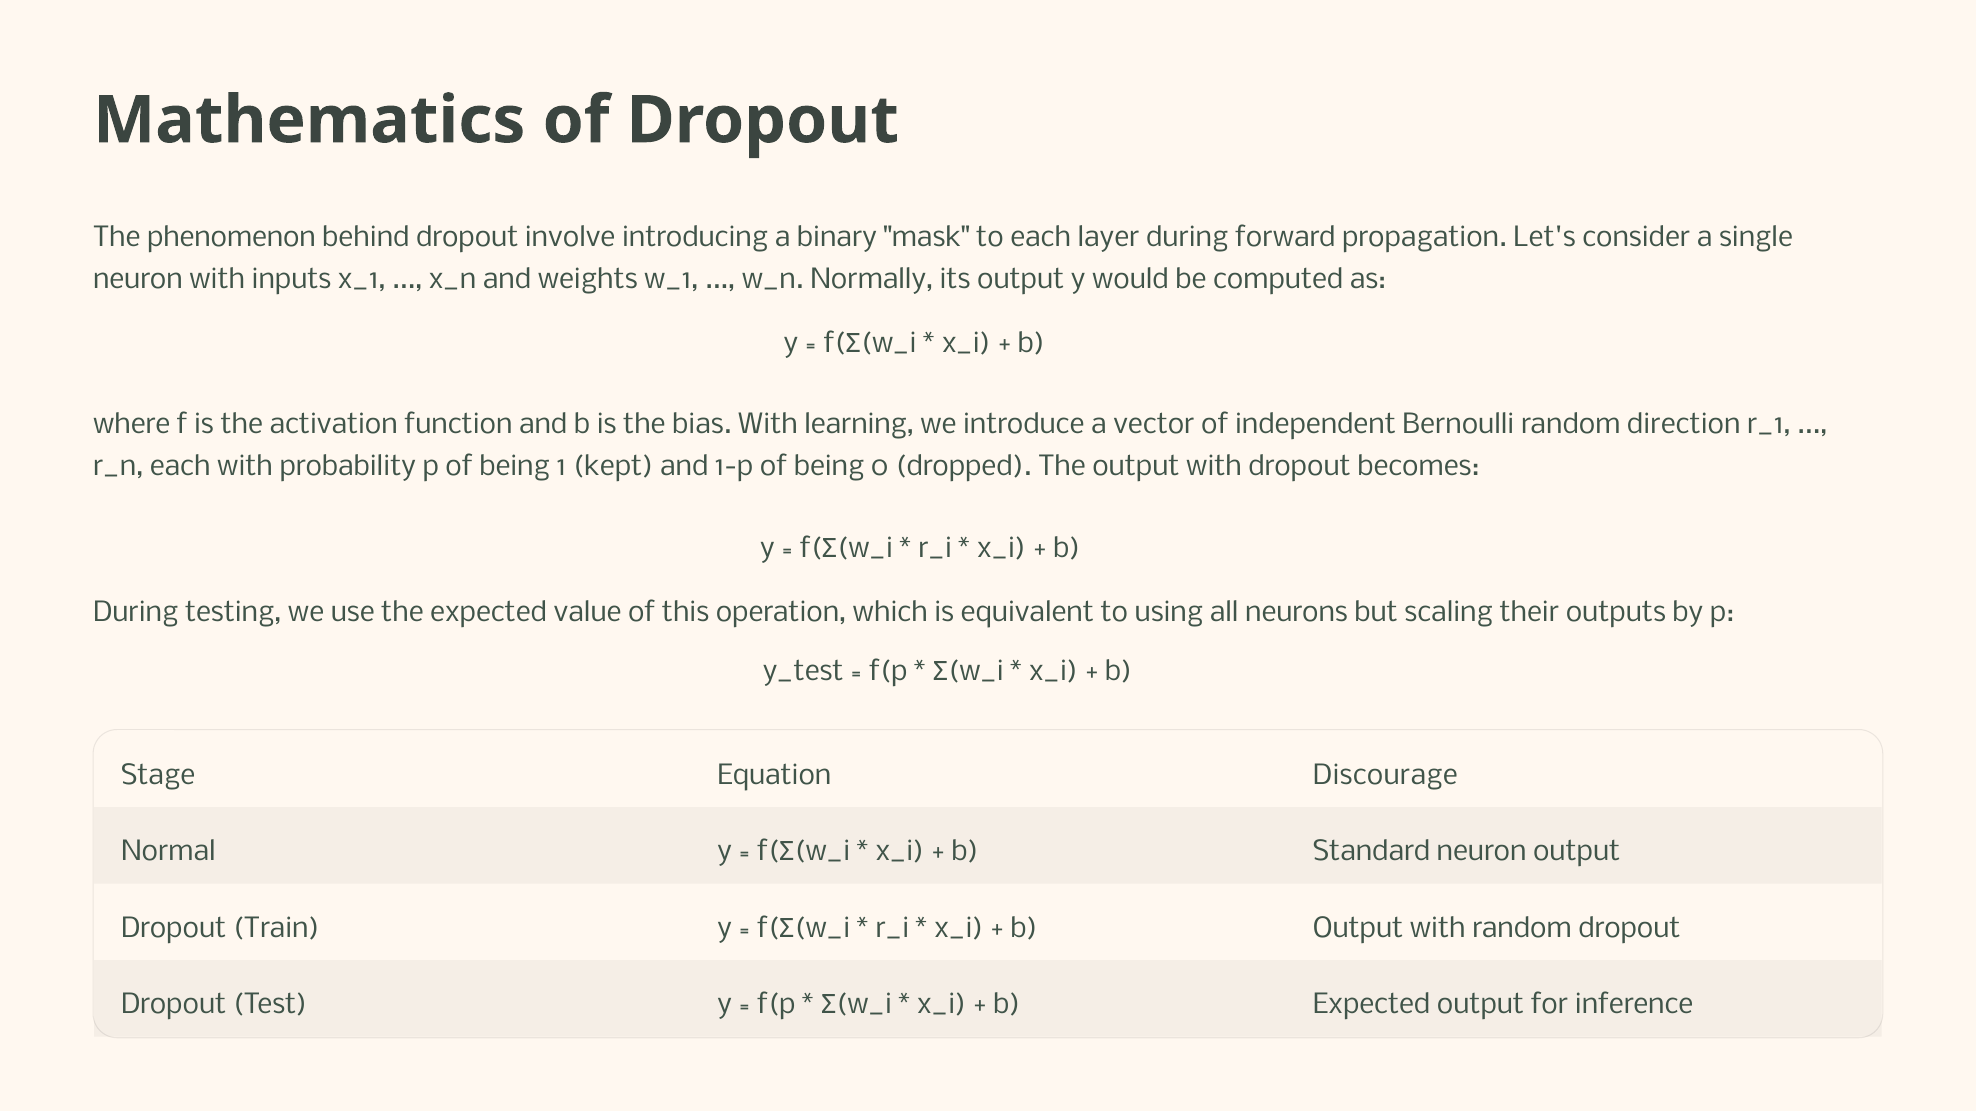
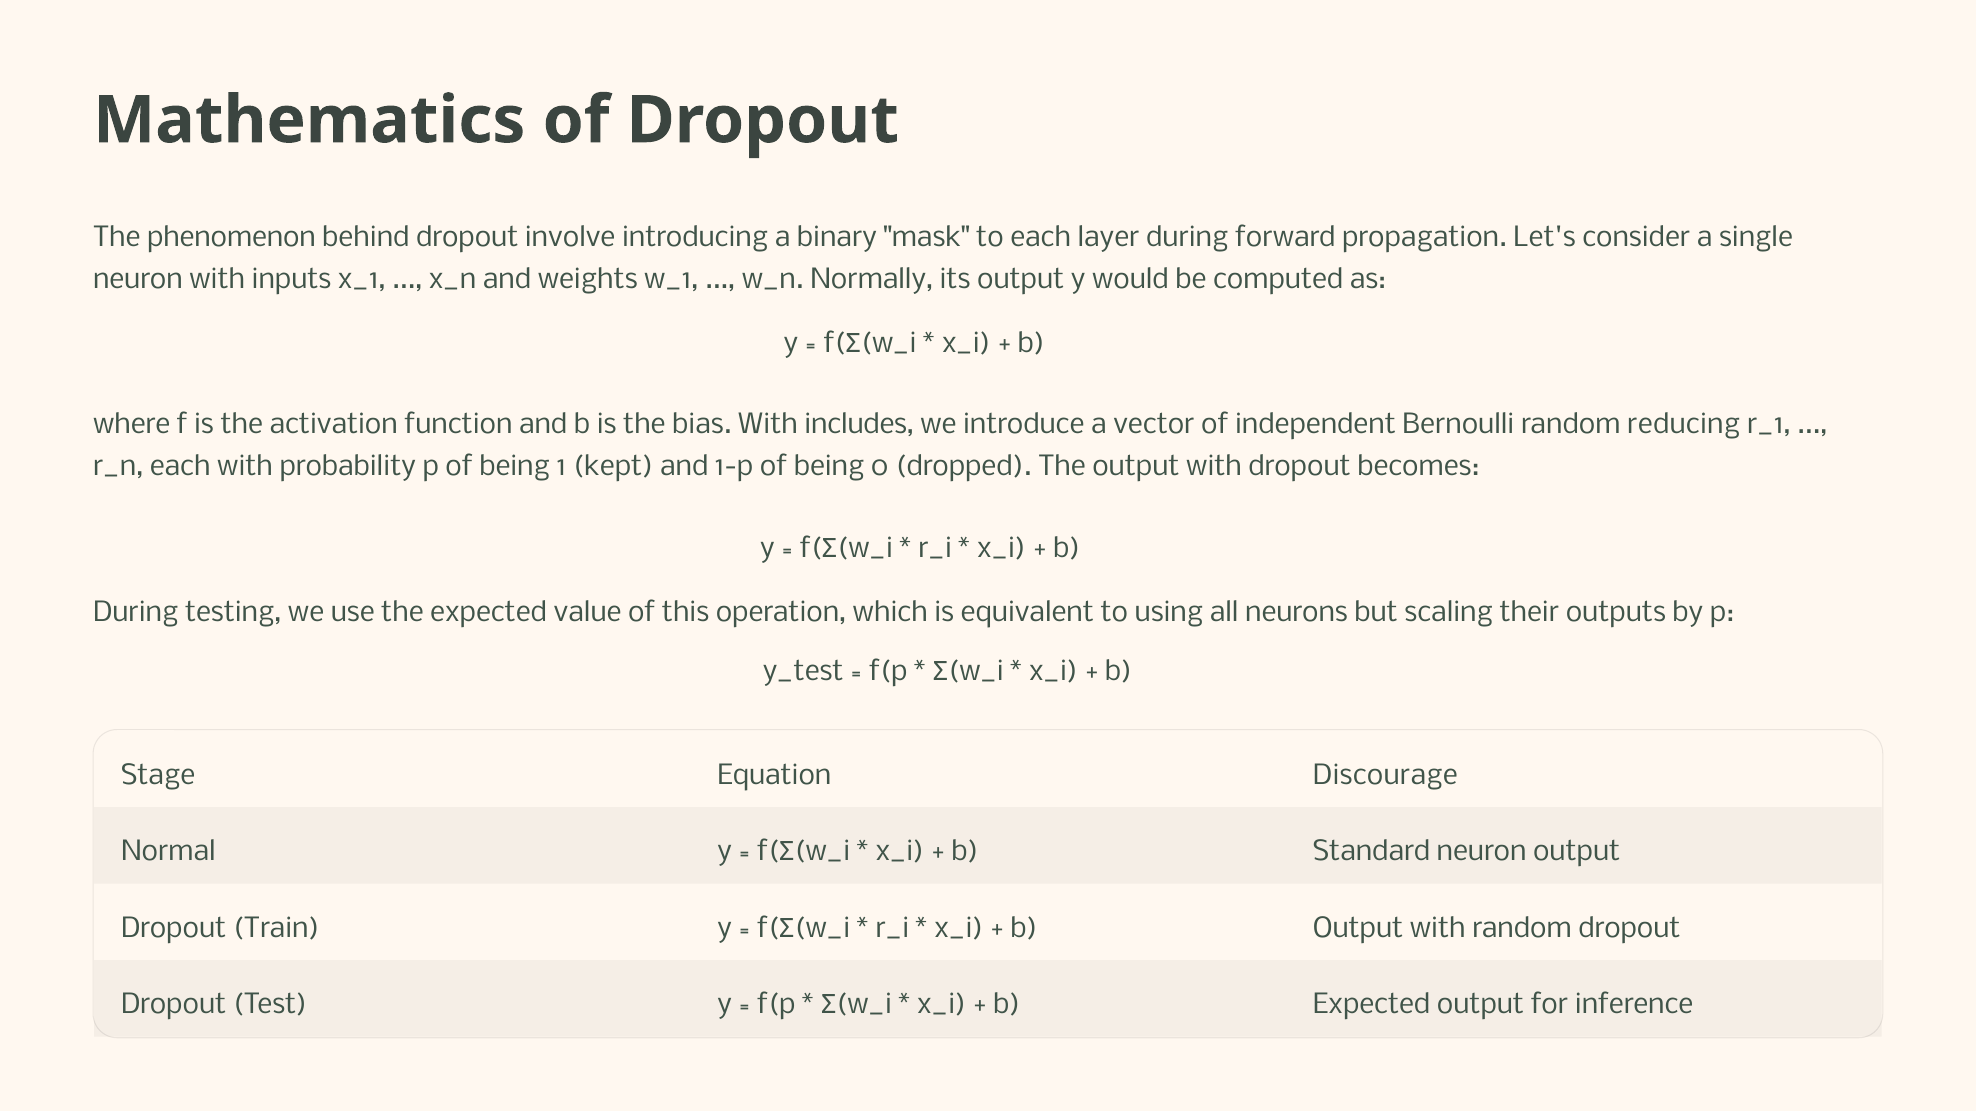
learning: learning -> includes (859, 425)
direction: direction -> reducing (1684, 425)
